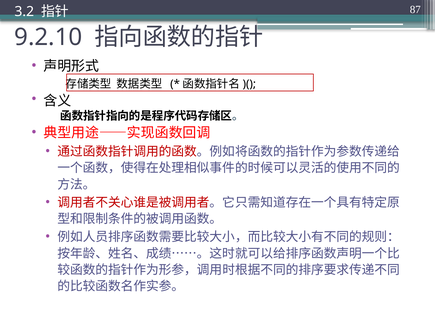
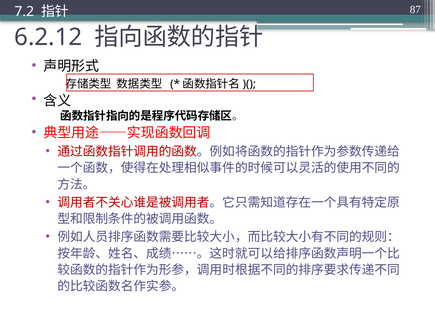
3.2: 3.2 -> 7.2 (24, 11)
9.2.10: 9.2.10 -> 6.2.12 (48, 37)
